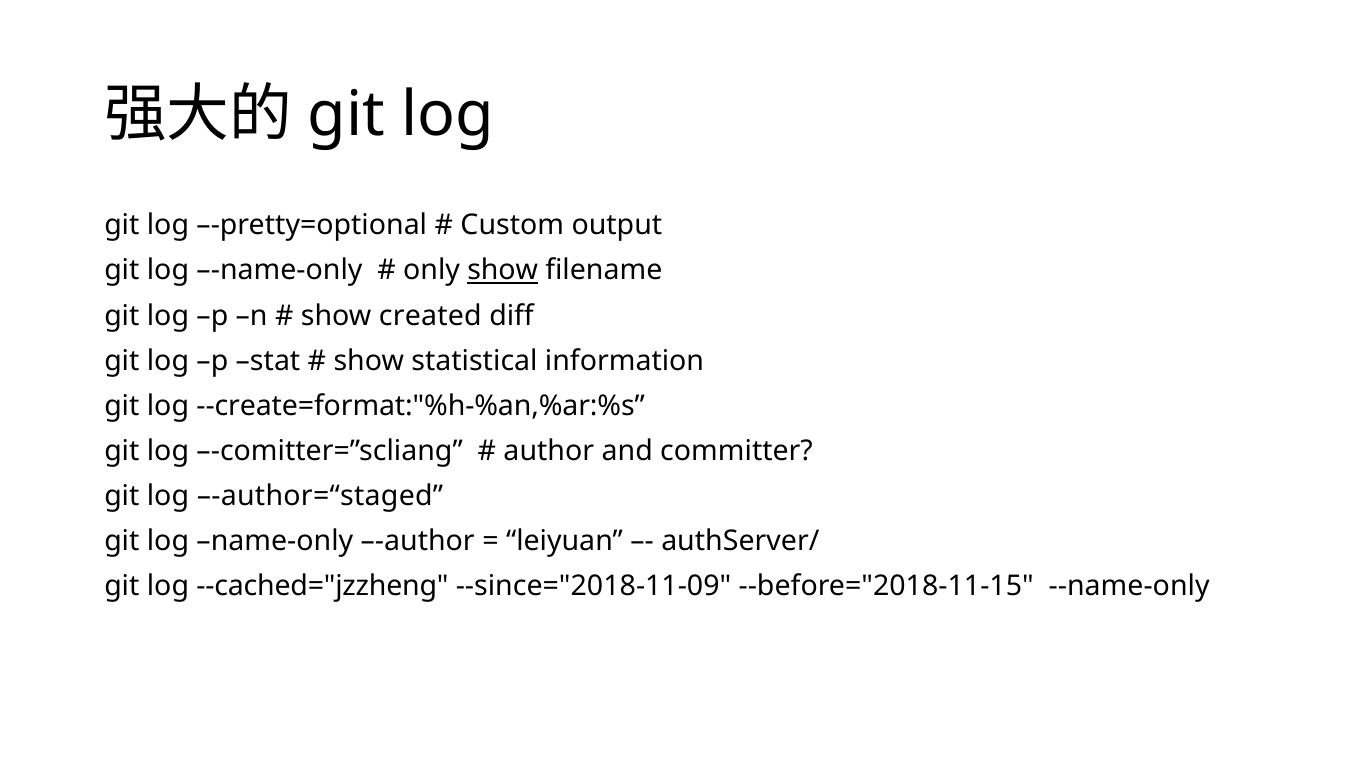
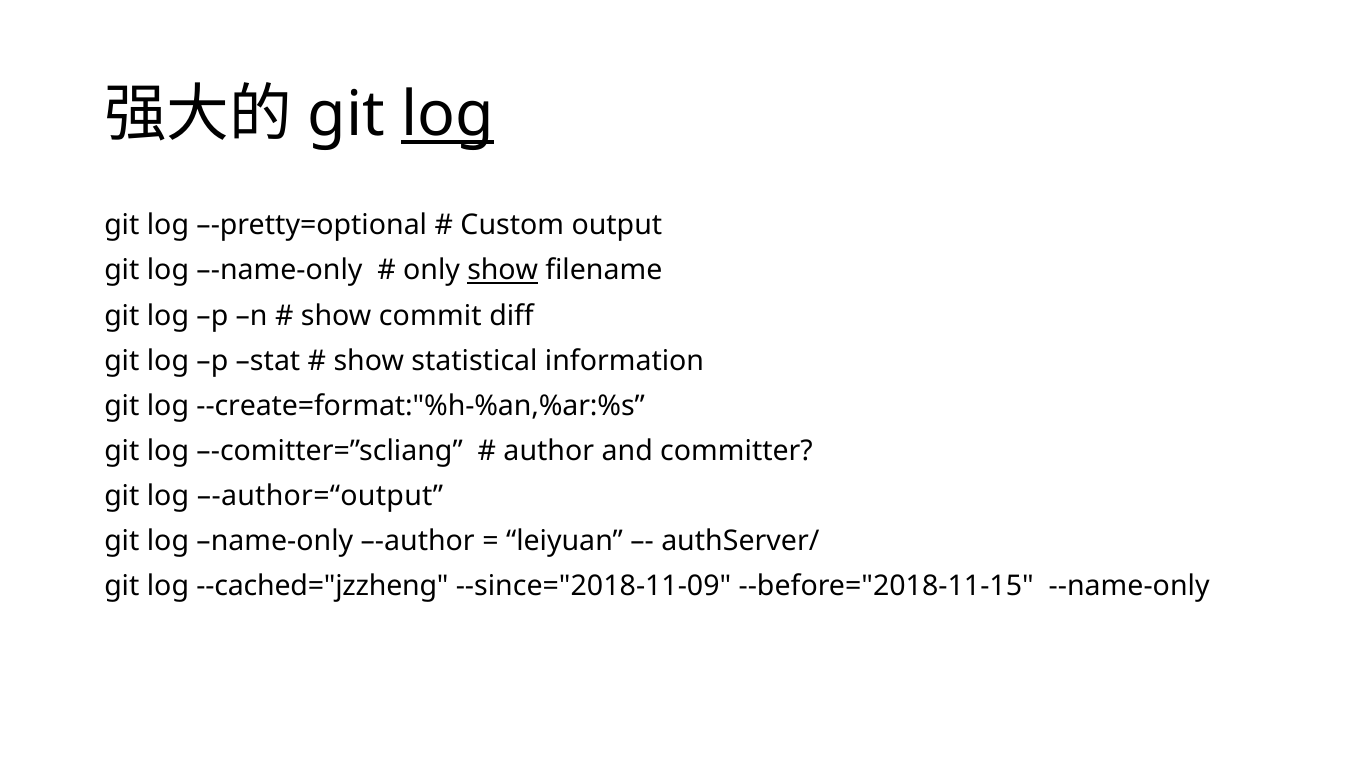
log underline: none -> present (447, 115)
created: created -> commit (430, 315)
–-author=“staged: –-author=“staged -> –-author=“output (320, 496)
